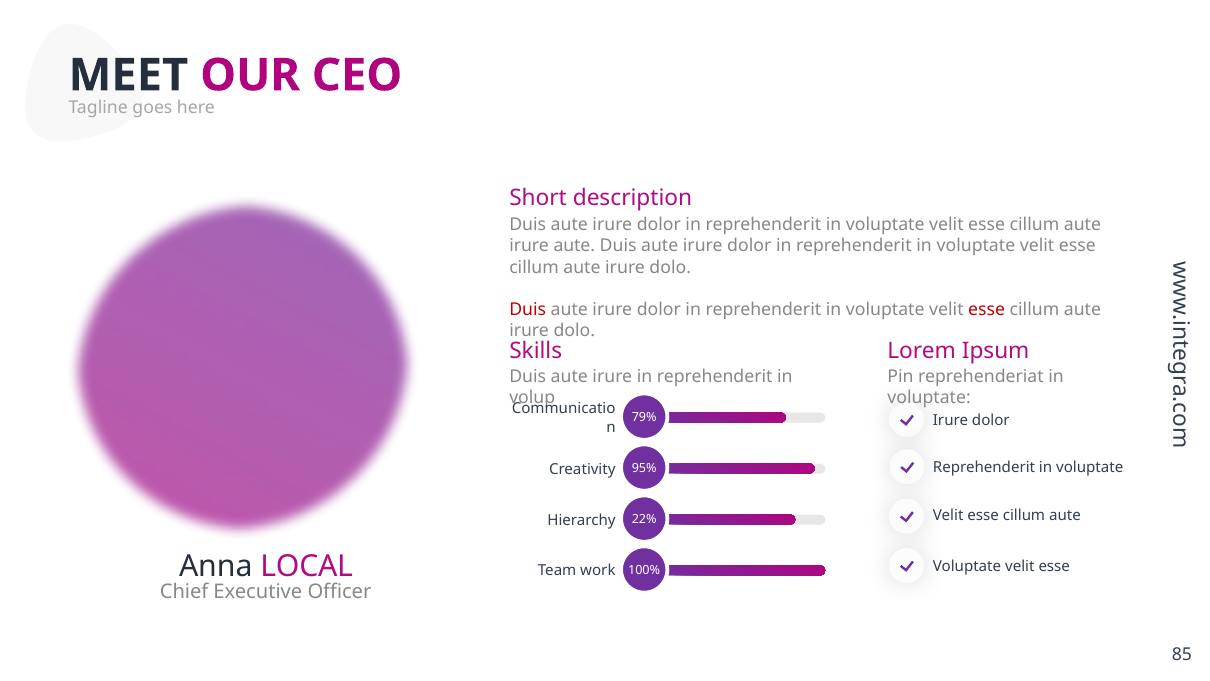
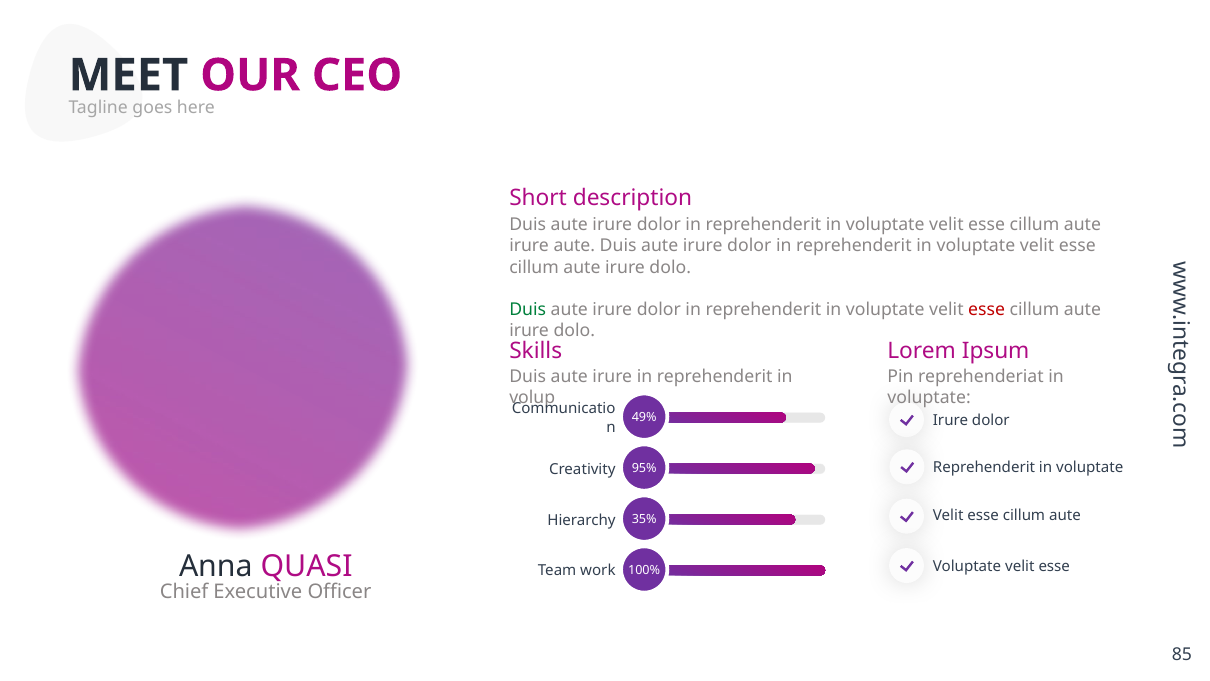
Duis colour: red -> green (528, 309)
79%: 79% -> 49% (644, 417)
22%: 22% -> 35% (644, 519)
LOCAL: LOCAL -> QUASI (307, 567)
